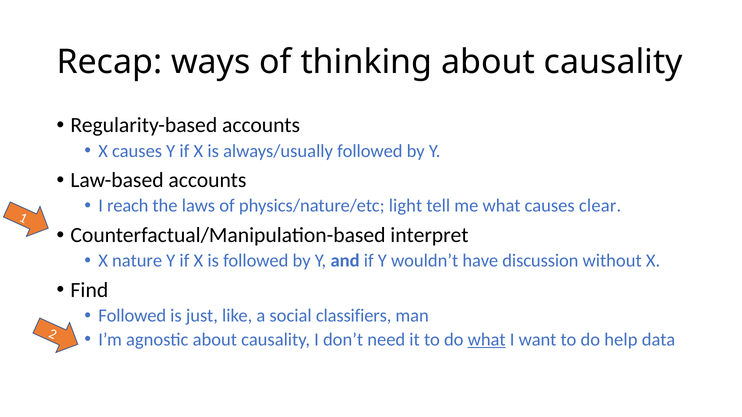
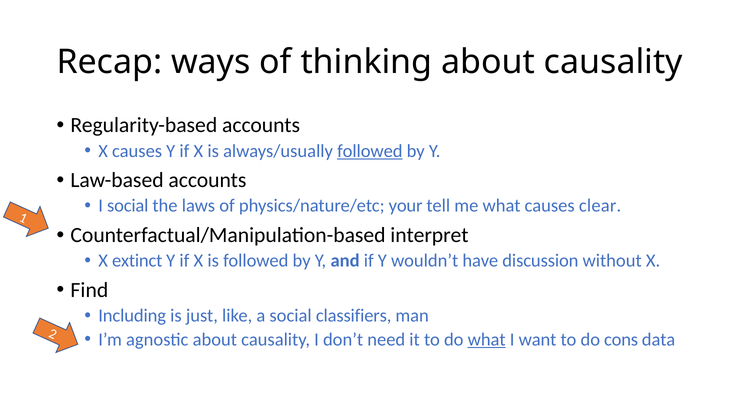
followed underline: none -> present (370, 151)
I reach: reach -> social (128, 206)
light: light -> your (406, 206)
nature: nature -> extinct (137, 261)
Followed: Followed -> Including (132, 316)
help: help -> cons (621, 340)
